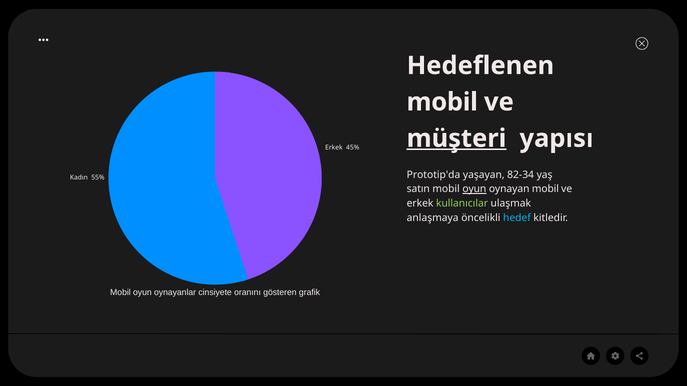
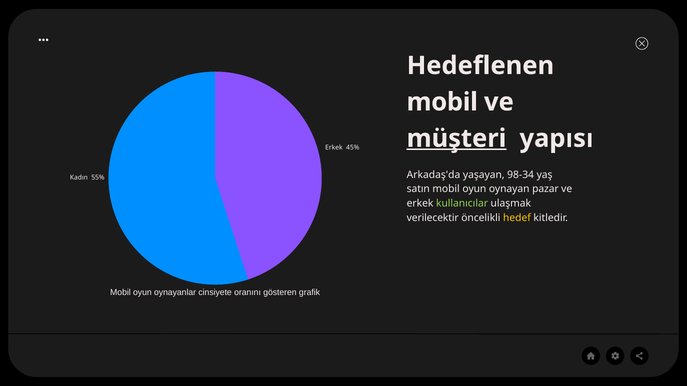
Prototip'da: Prototip'da -> Arkadaş'da (433, 175)
82-34: 82-34 -> 98-34 (521, 175)
oyun underline: present -> none (474, 189)
oynayan mobil: mobil -> pazar (545, 189)
anlaşmaya: anlaşmaya -> verilecektir (433, 218)
hedef colour: light blue -> yellow (517, 218)
